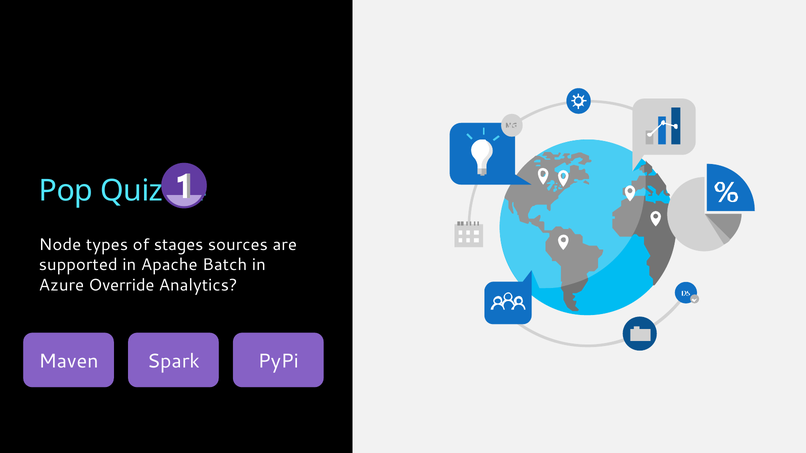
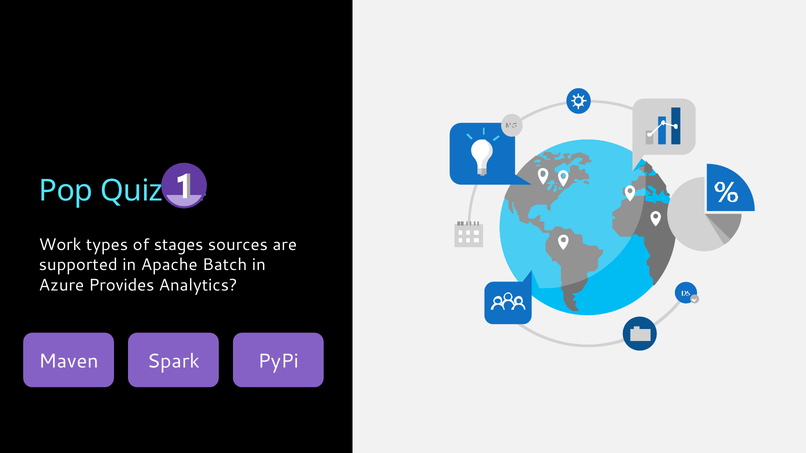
Node: Node -> Work (60, 245)
Override: Override -> Provides (121, 285)
